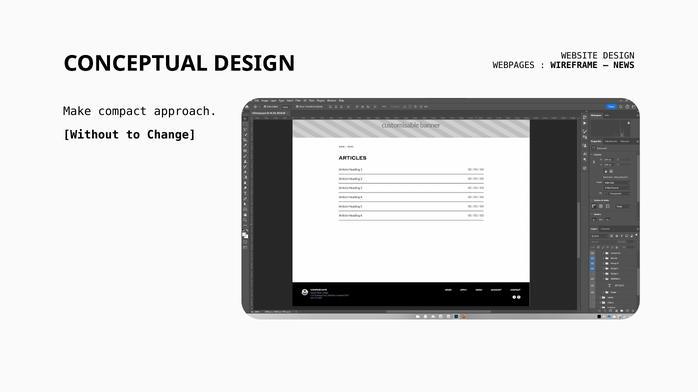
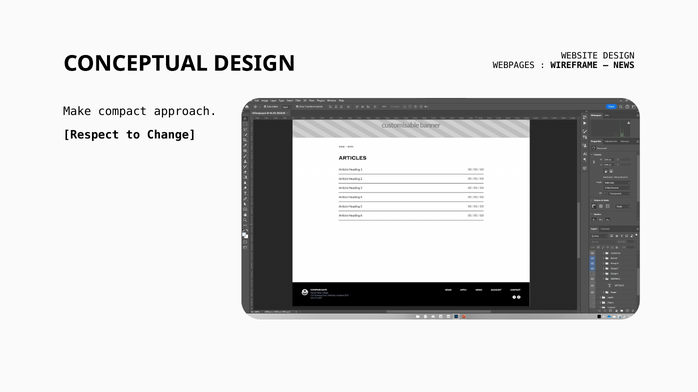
Without: Without -> Respect (91, 135)
